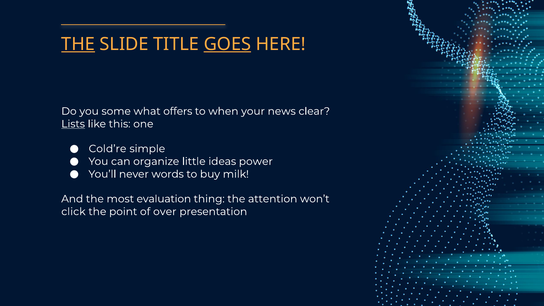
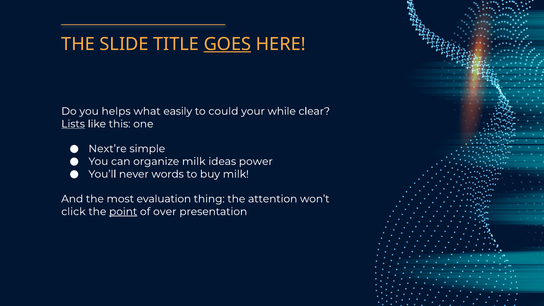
THE underline: present -> none (78, 44)
some: some -> helps (116, 111)
offers: offers -> easily (178, 111)
when: when -> could (223, 111)
news: news -> while (282, 111)
Cold’re: Cold’re -> Next’re (108, 149)
organize little: little -> milk (194, 161)
point underline: none -> present (123, 212)
